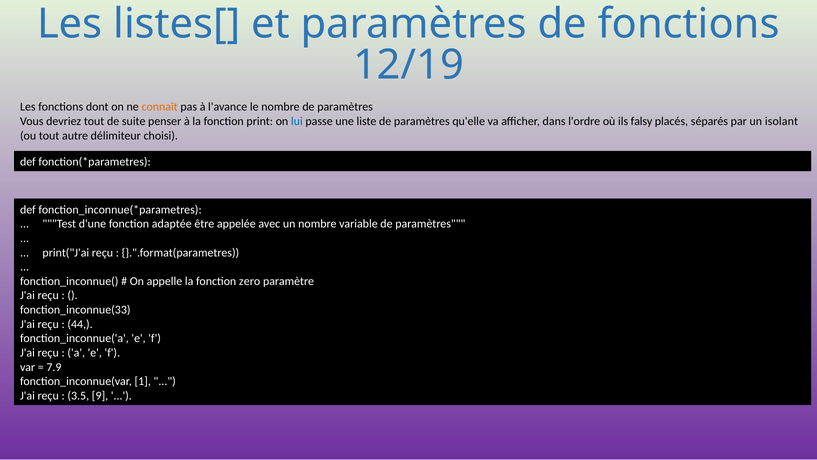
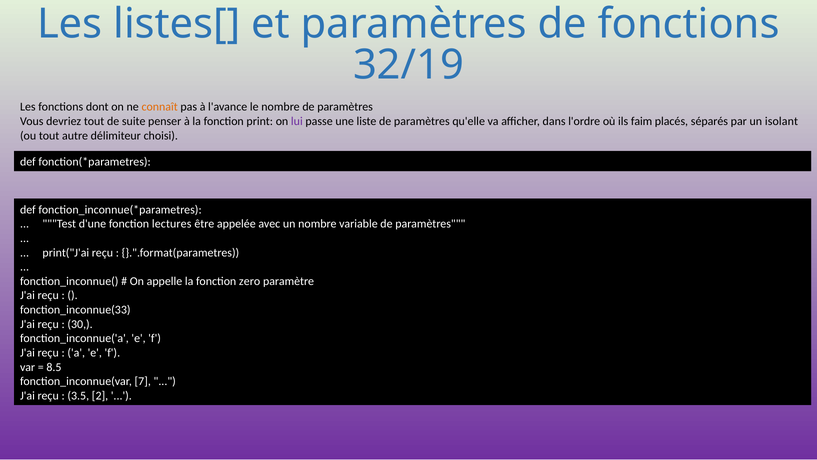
12/19: 12/19 -> 32/19 (409, 65)
lui colour: blue -> purple (297, 121)
falsy: falsy -> faim (642, 121)
adaptée: adaptée -> lectures (172, 224)
44: 44 -> 30 (80, 324)
7.9: 7.9 -> 8.5 (54, 367)
1: 1 -> 7 (143, 381)
9: 9 -> 2 (100, 395)
